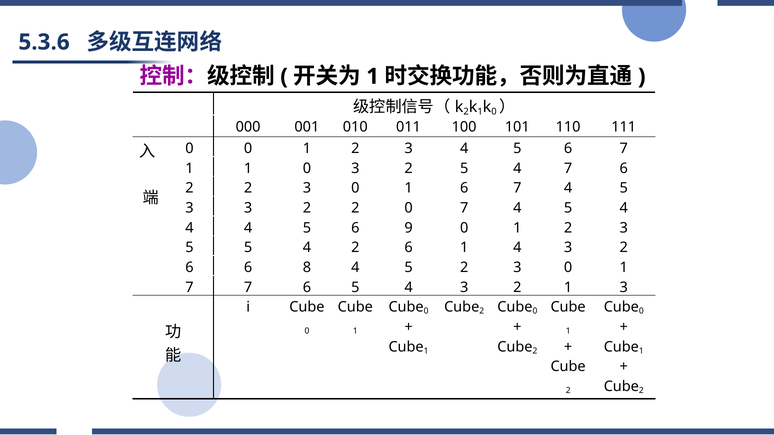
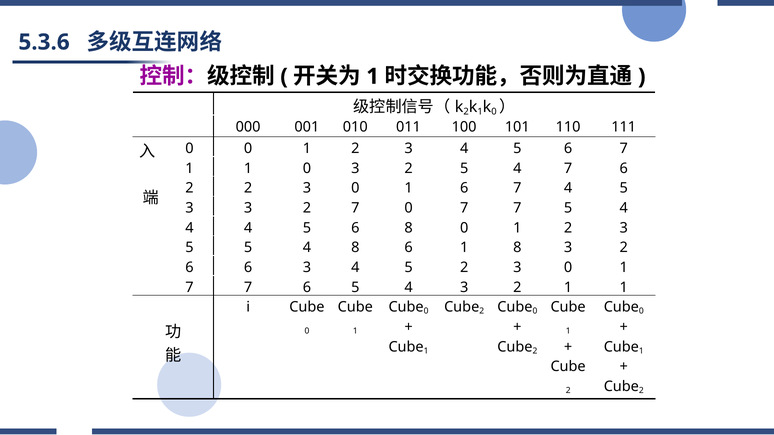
3 2 2: 2 -> 7 (355, 208)
0 7 4: 4 -> 7 (517, 208)
6 9: 9 -> 8 (409, 228)
4 2: 2 -> 8 (355, 248)
1 4: 4 -> 8 (517, 248)
6 8: 8 -> 3 (307, 268)
2 1 3: 3 -> 1 (624, 288)
